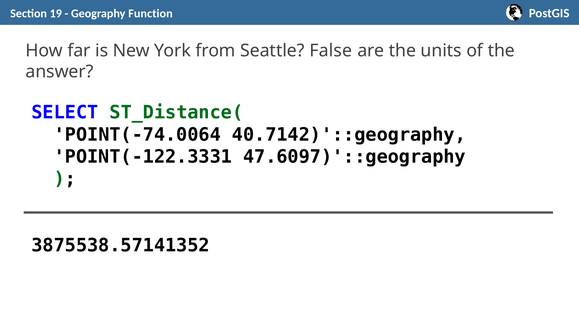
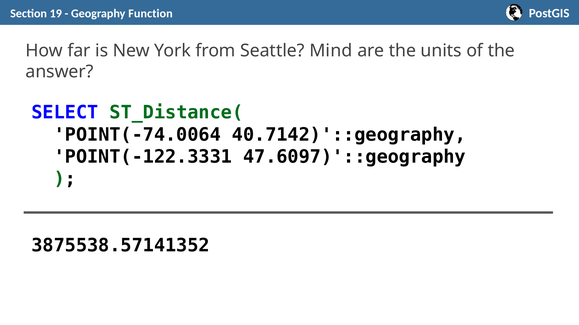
False: False -> Mind (331, 51)
